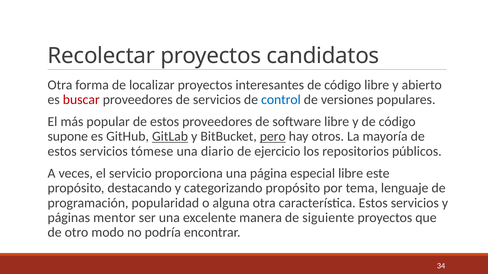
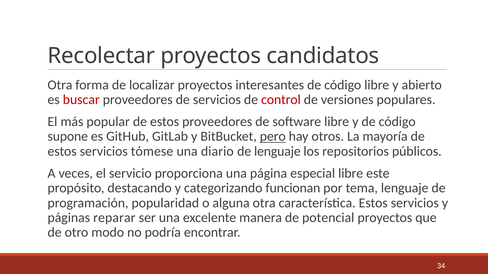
control colour: blue -> red (281, 100)
GitLab underline: present -> none (170, 137)
de ejercicio: ejercicio -> lenguaje (277, 152)
categorizando propósito: propósito -> funcionan (293, 188)
mentor: mentor -> reparar (114, 218)
siguiente: siguiente -> potencial (328, 218)
